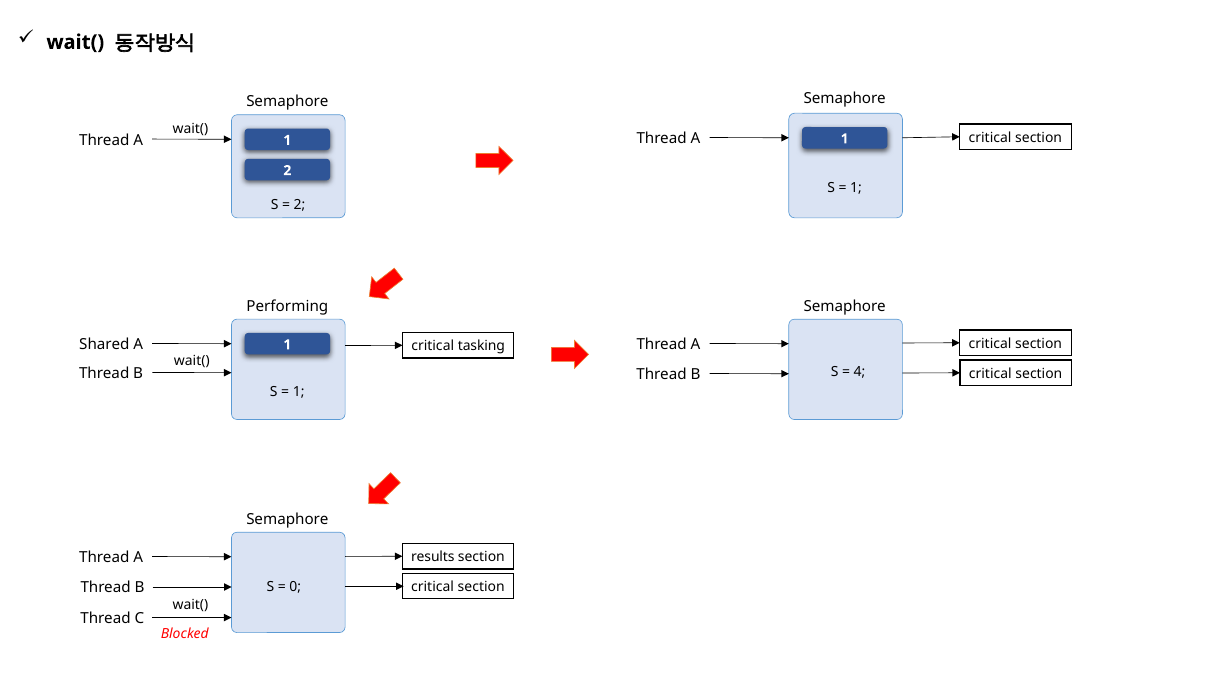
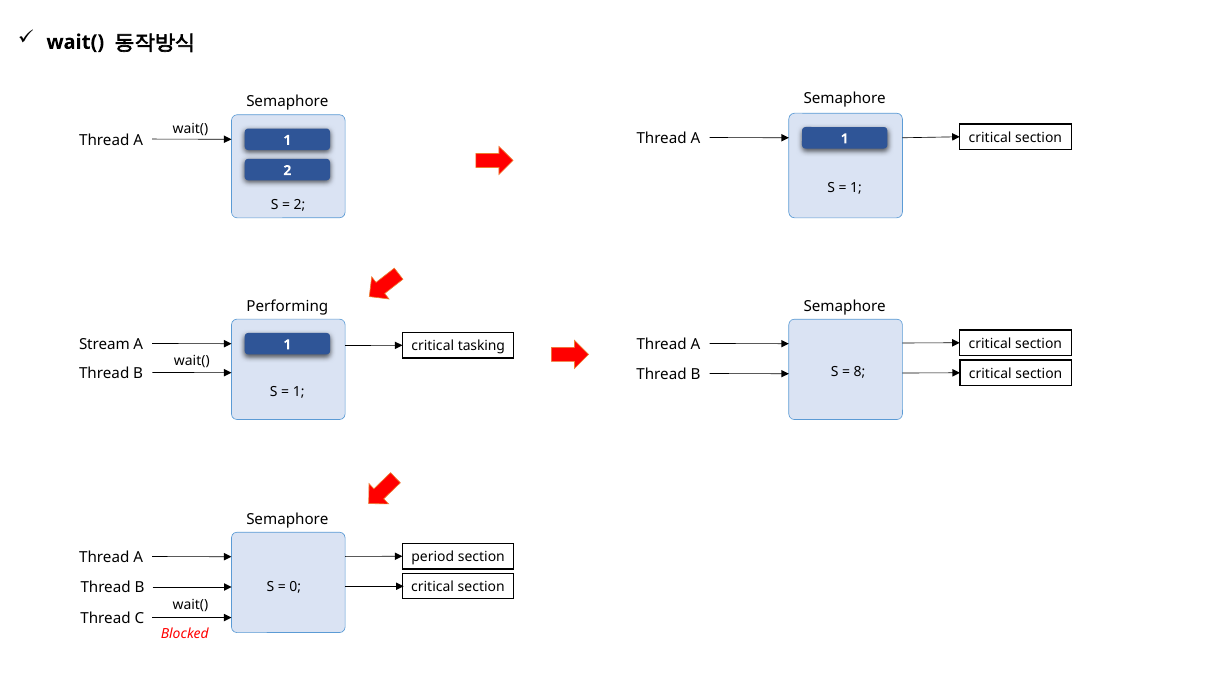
Shared: Shared -> Stream (104, 345)
4: 4 -> 8 (859, 372)
results: results -> period (433, 558)
